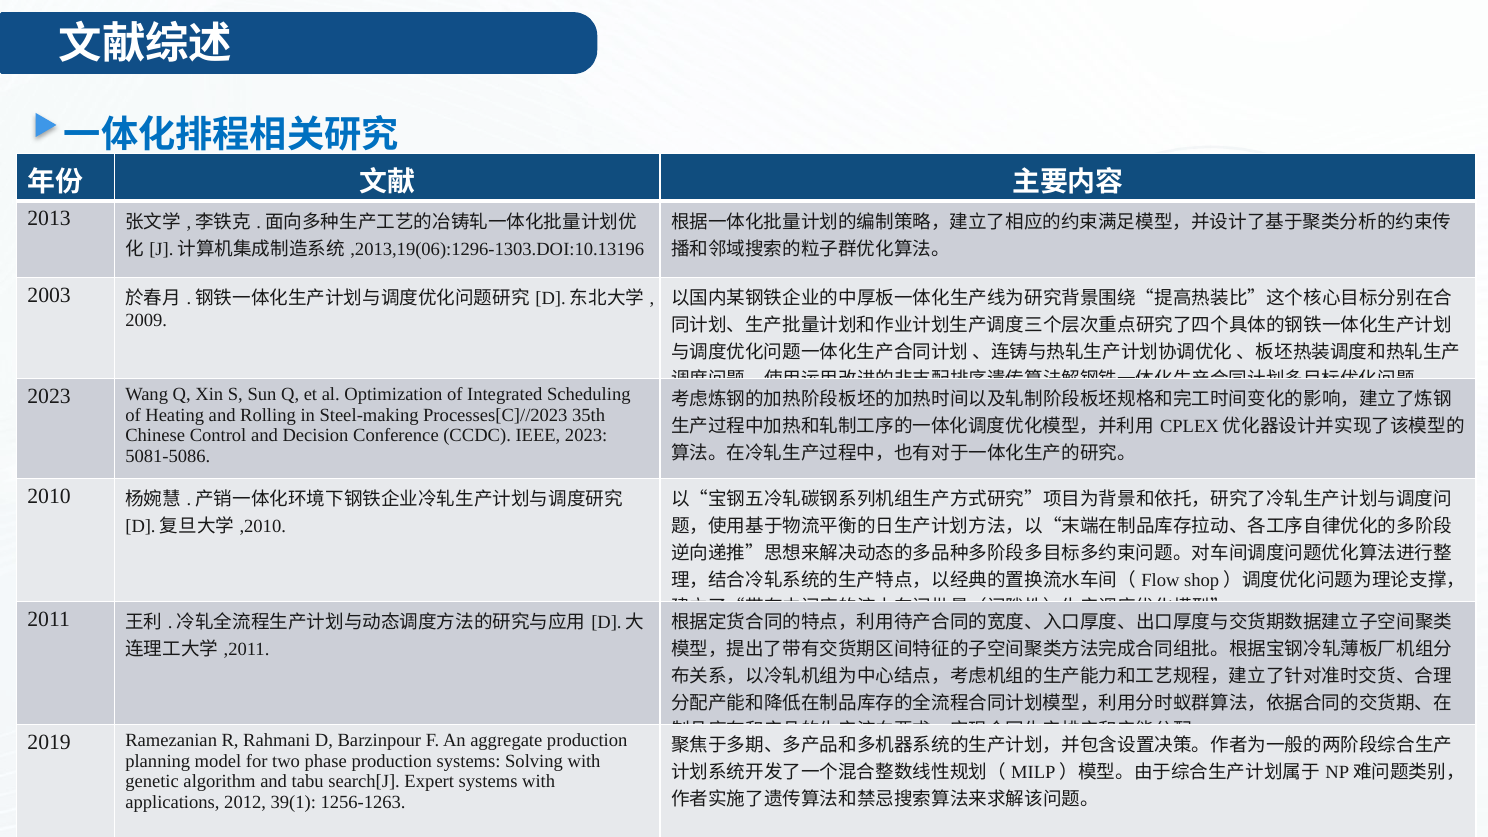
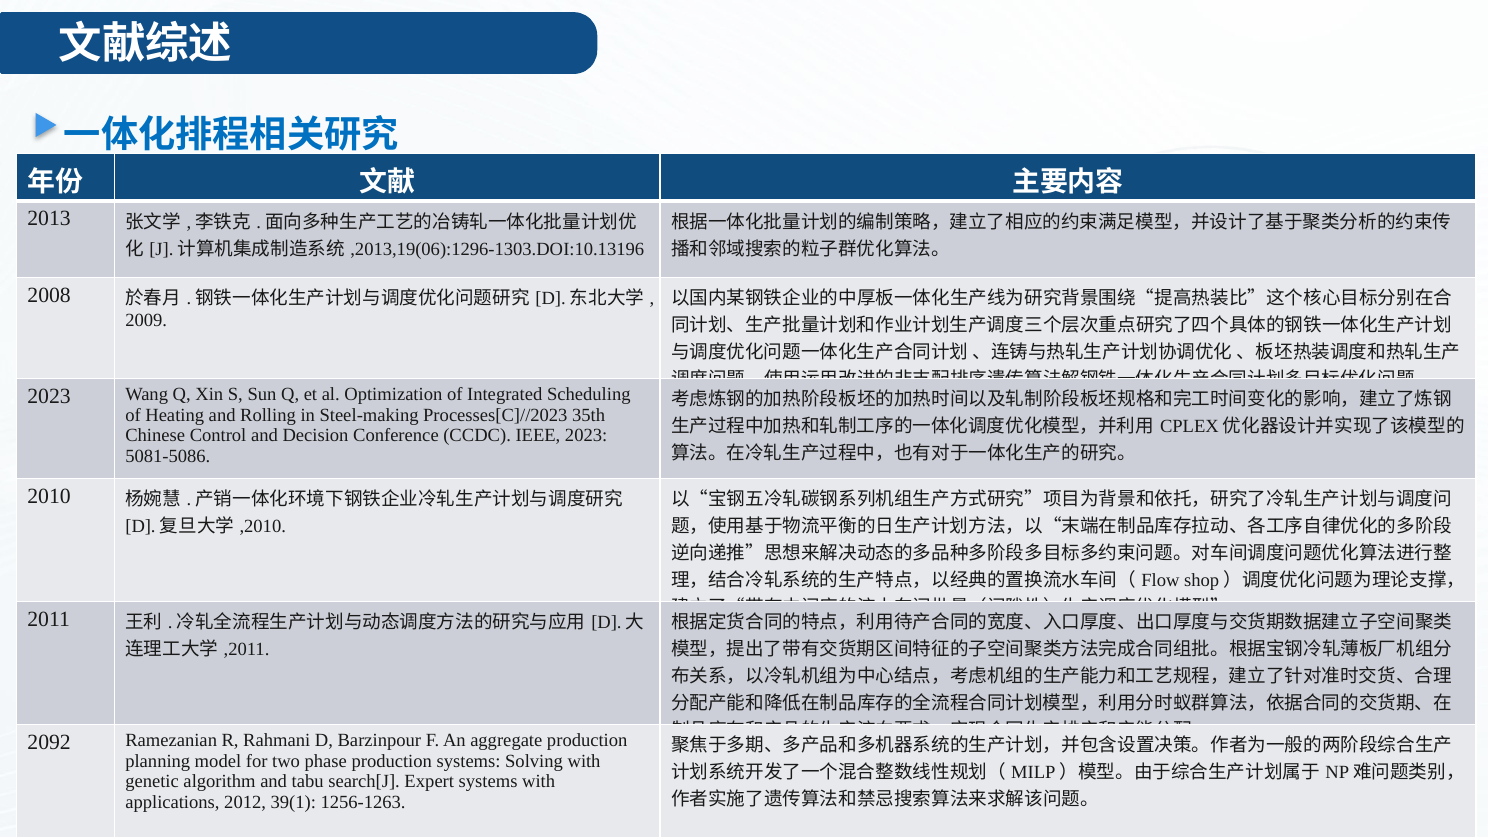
2003: 2003 -> 2008 (49, 295)
2019: 2019 -> 2092 (49, 742)
